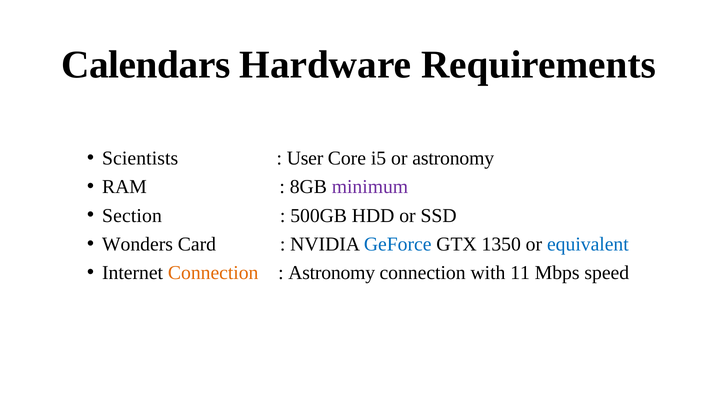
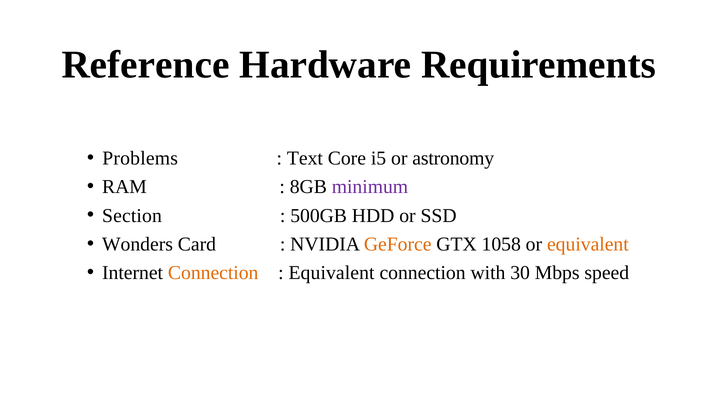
Calendars: Calendars -> Reference (146, 65)
Scientists: Scientists -> Problems (140, 158)
User: User -> Text (305, 158)
GeForce colour: blue -> orange (398, 244)
1350: 1350 -> 1058 (501, 244)
equivalent colour: blue -> orange (588, 244)
Astronomy: Astronomy -> Equivalent (332, 273)
11: 11 -> 30 (520, 273)
